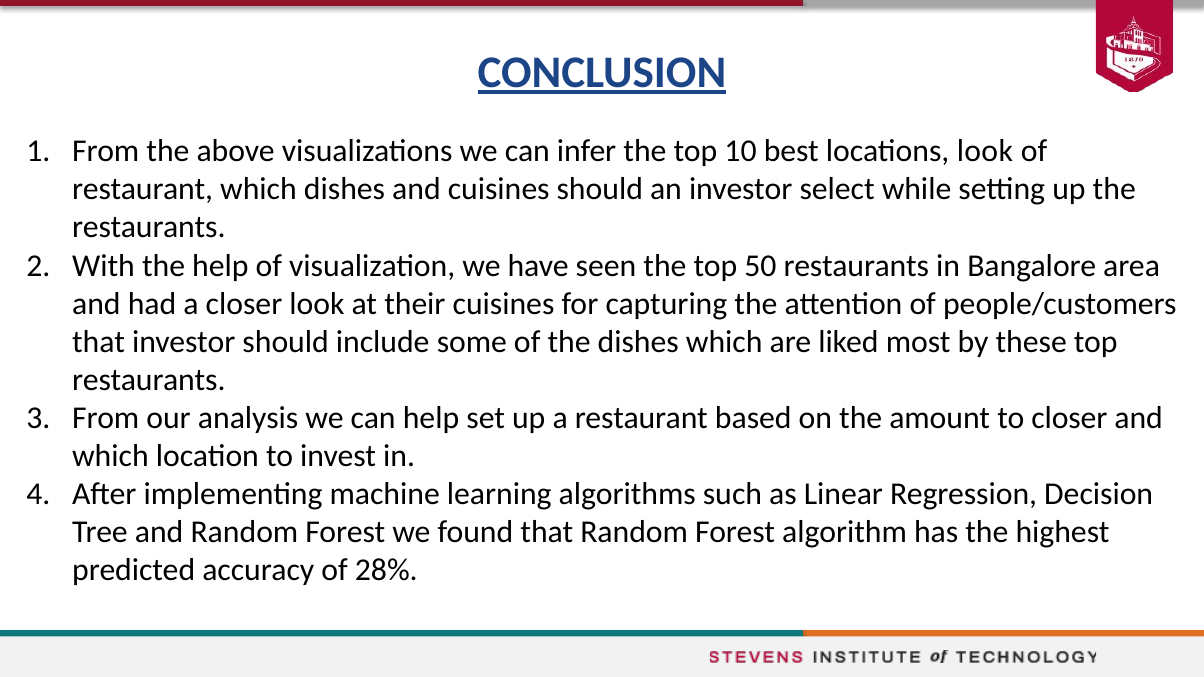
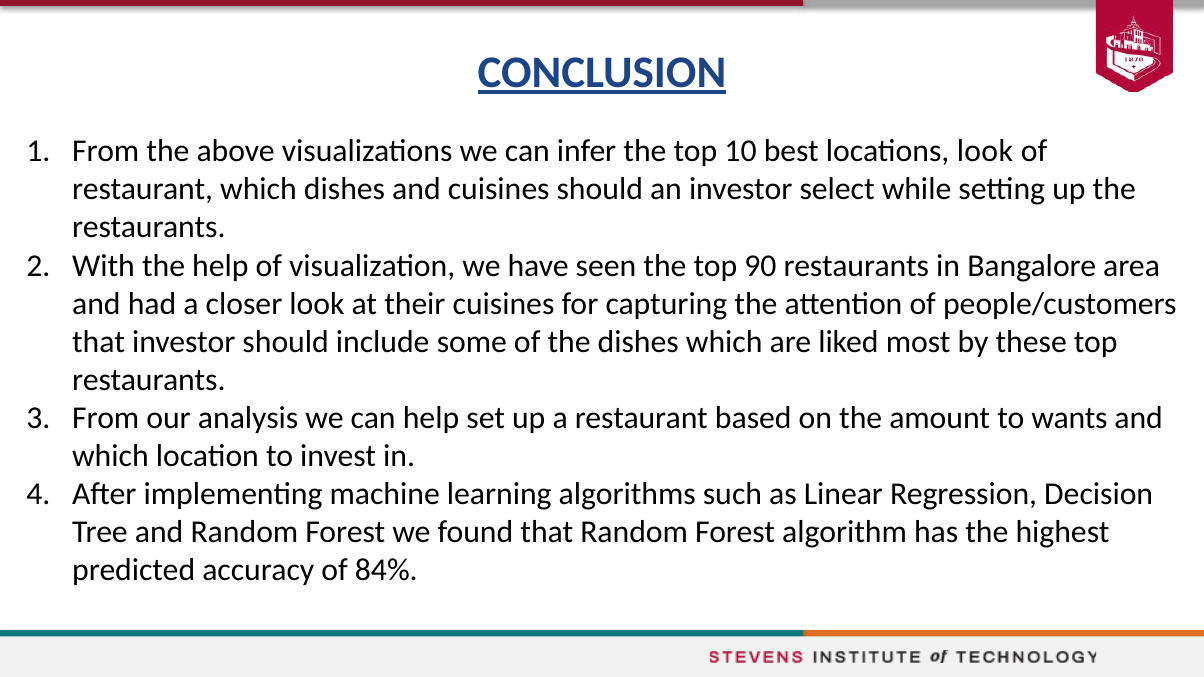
50: 50 -> 90 (761, 266)
to closer: closer -> wants (1069, 418)
28%: 28% -> 84% (386, 571)
